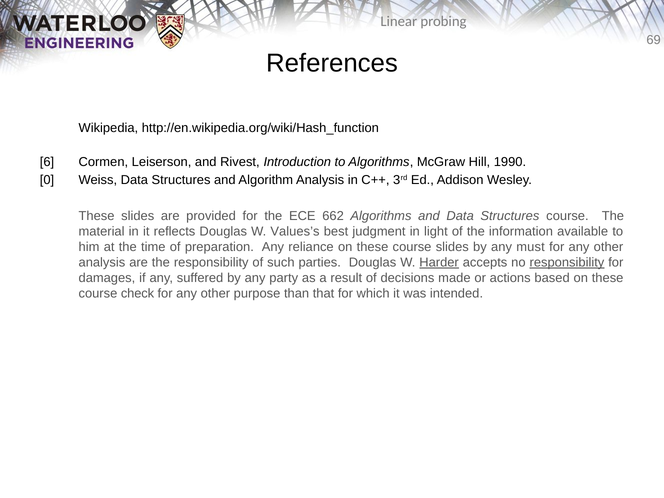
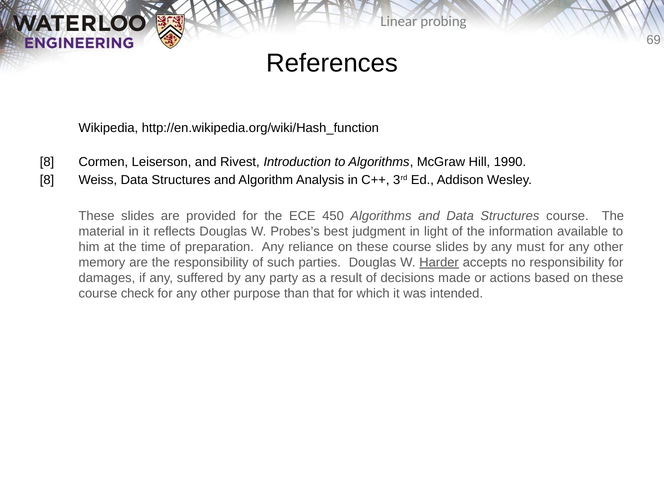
6: 6 -> 8 (47, 162)
0: 0 -> 8 (47, 180)
662: 662 -> 450 (333, 216)
Values’s: Values’s -> Probes’s (295, 232)
analysis: analysis -> memory (102, 263)
responsibility underline: present -> none (567, 263)
